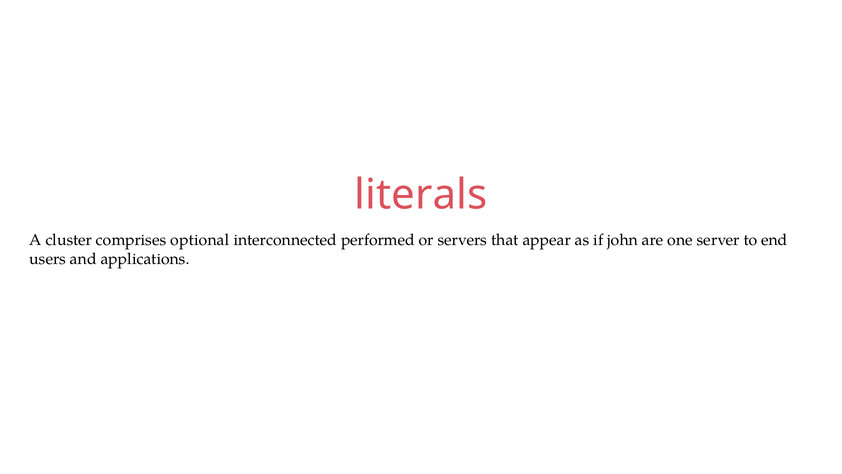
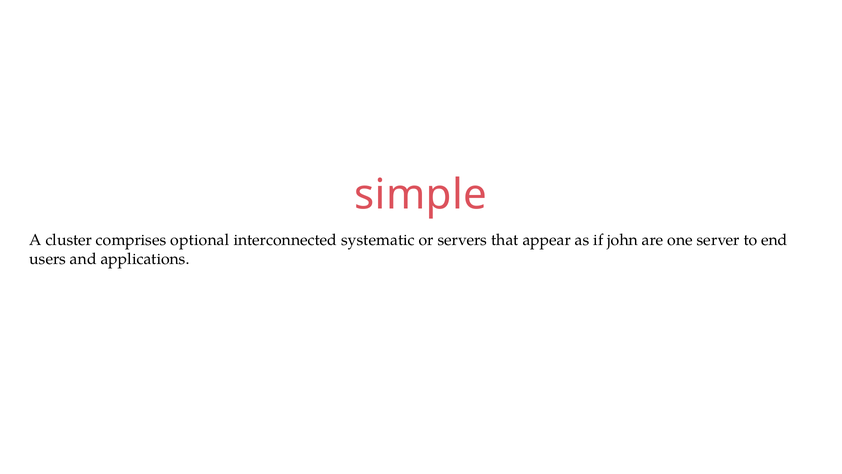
literals: literals -> simple (421, 194)
performed: performed -> systematic (378, 240)
